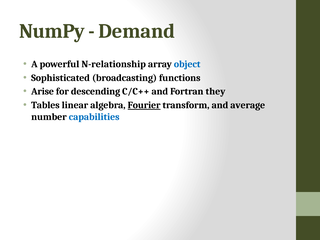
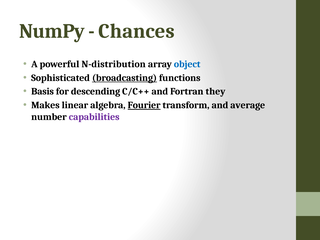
Demand: Demand -> Chances (137, 31)
N-relationship: N-relationship -> N-distribution (114, 64)
broadcasting underline: none -> present (124, 78)
Arise: Arise -> Basis (43, 91)
Tables: Tables -> Makes (45, 105)
capabilities colour: blue -> purple (94, 117)
